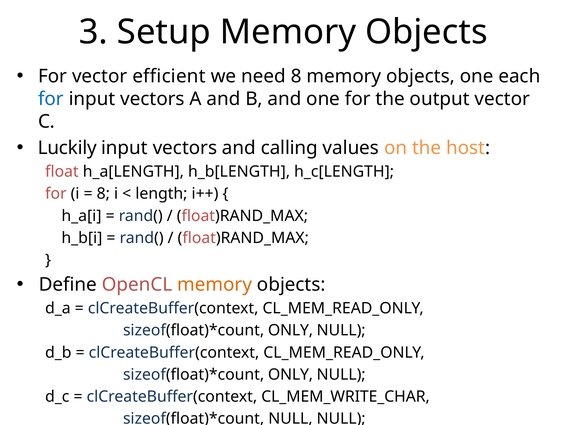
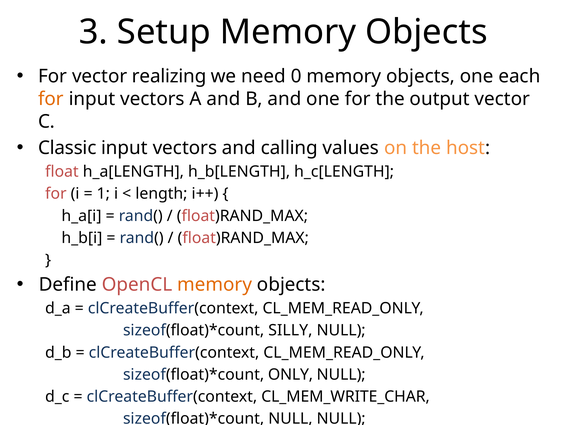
efficient: efficient -> realizing (169, 76)
need 8: 8 -> 0 (296, 76)
for colour: blue -> orange (51, 99)
Luckily: Luckily -> Classic (67, 148)
8: 8 -> 1 (103, 194)
ONLY: ONLY -> SILLY (290, 331)
